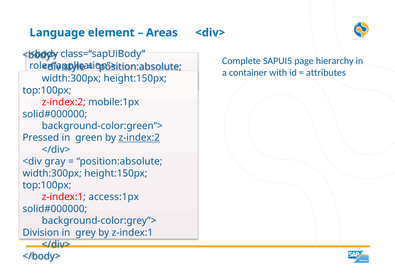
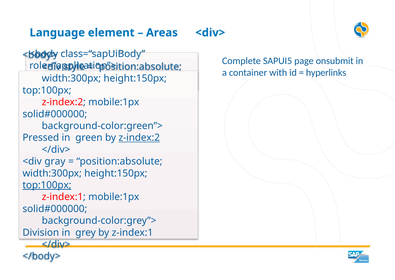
hierarchy: hierarchy -> onsubmit (335, 61)
attributes: attributes -> hyperlinks (326, 73)
top:100px underline: none -> present (47, 185)
z-index:1 access:1px: access:1px -> mobile:1px (114, 197)
